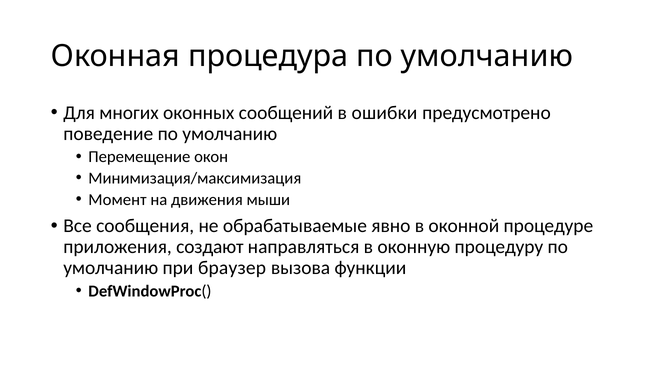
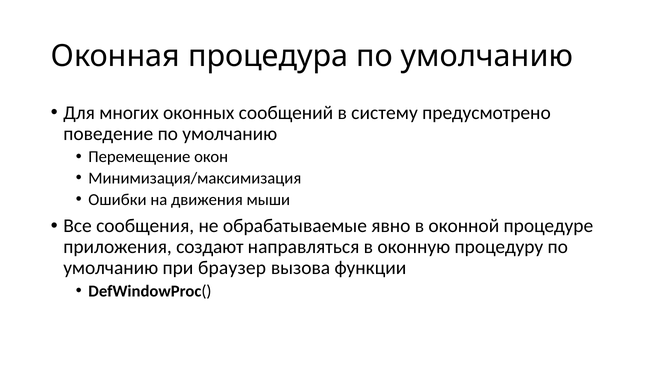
ошибки: ошибки -> систему (385, 113)
Момент: Момент -> Ошибки (117, 200)
